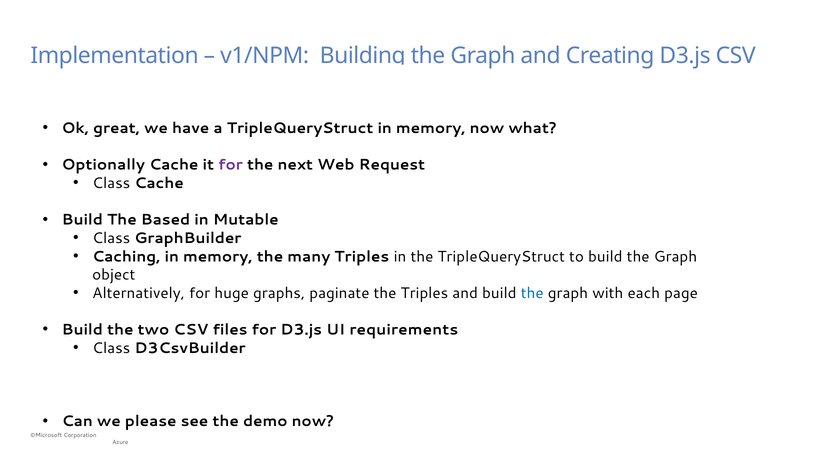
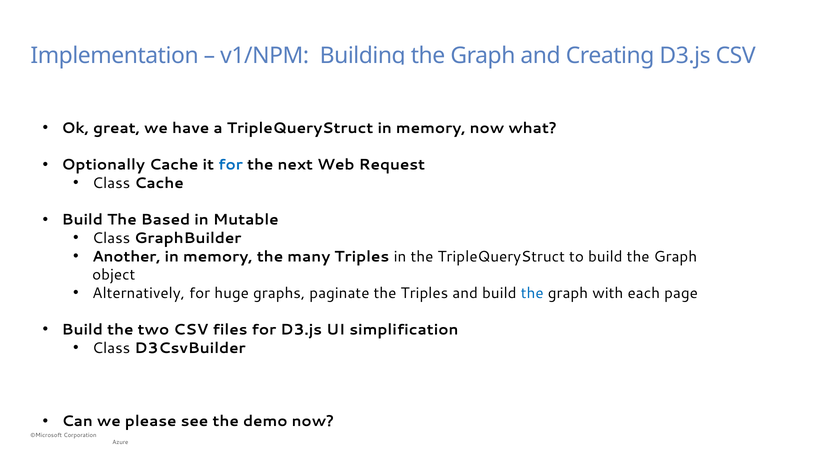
for colour: purple -> blue (231, 165)
Caching: Caching -> Another (126, 256)
requirements: requirements -> simplification (404, 330)
